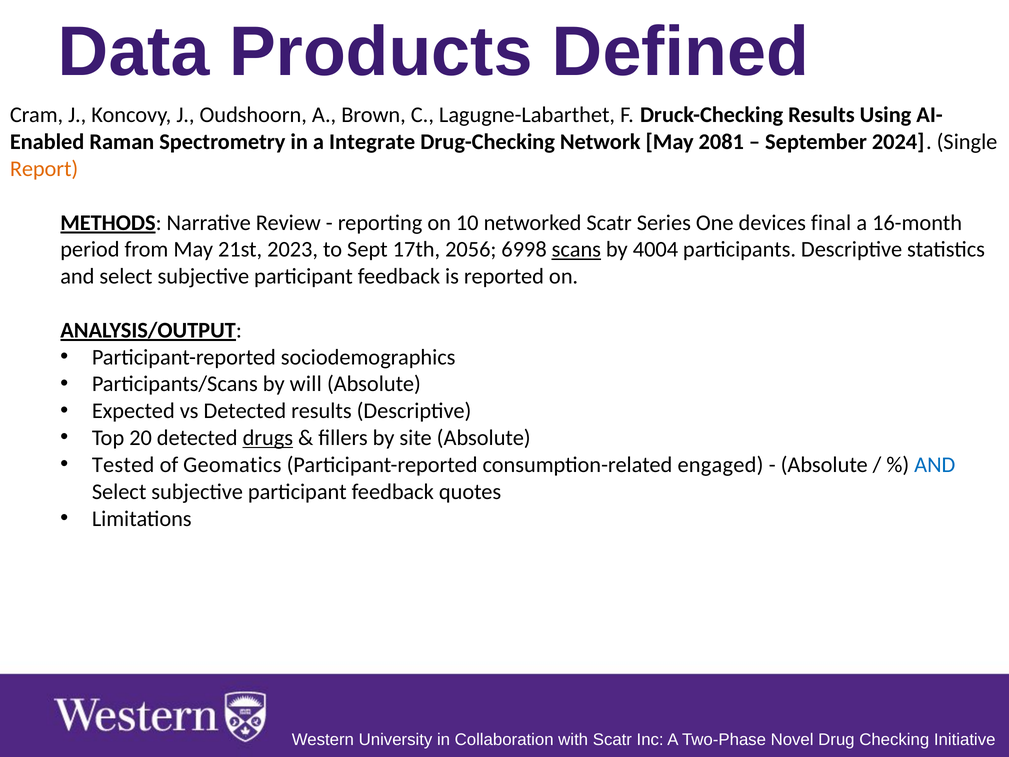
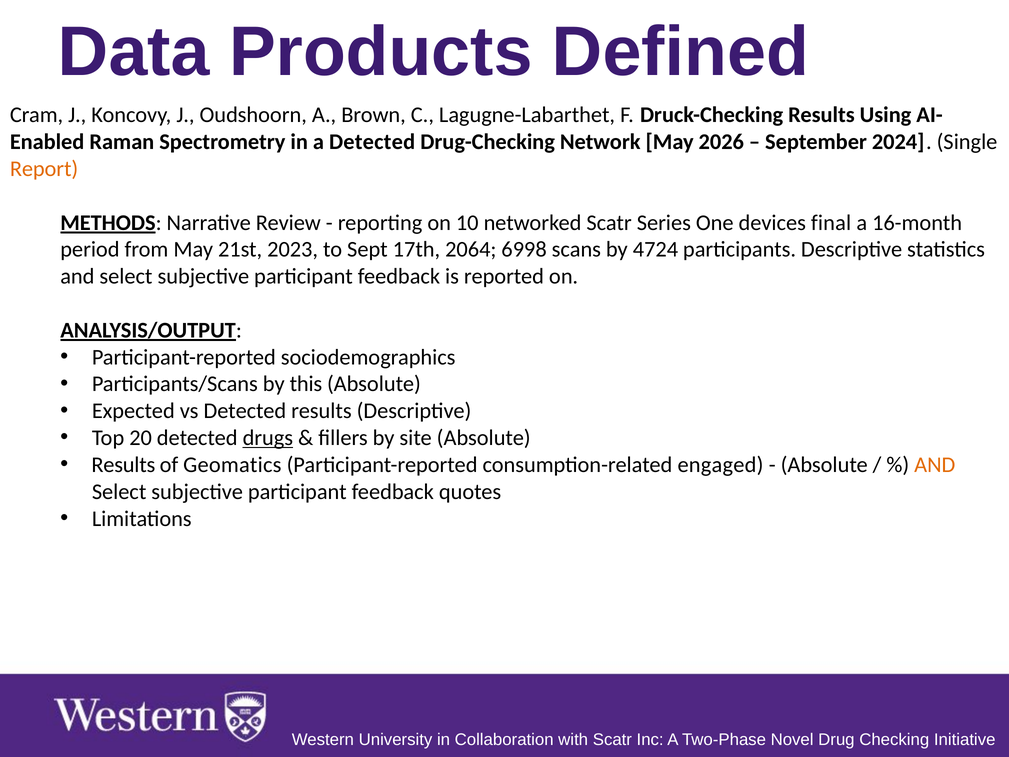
a Integrate: Integrate -> Detected (372, 142)
2081: 2081 -> 2026 (721, 142)
2056: 2056 -> 2064 (471, 250)
scans underline: present -> none (576, 250)
4004: 4004 -> 4724 (655, 250)
will: will -> this (306, 384)
Tested: Tested -> Results (123, 465)
AND colour: blue -> orange (935, 465)
